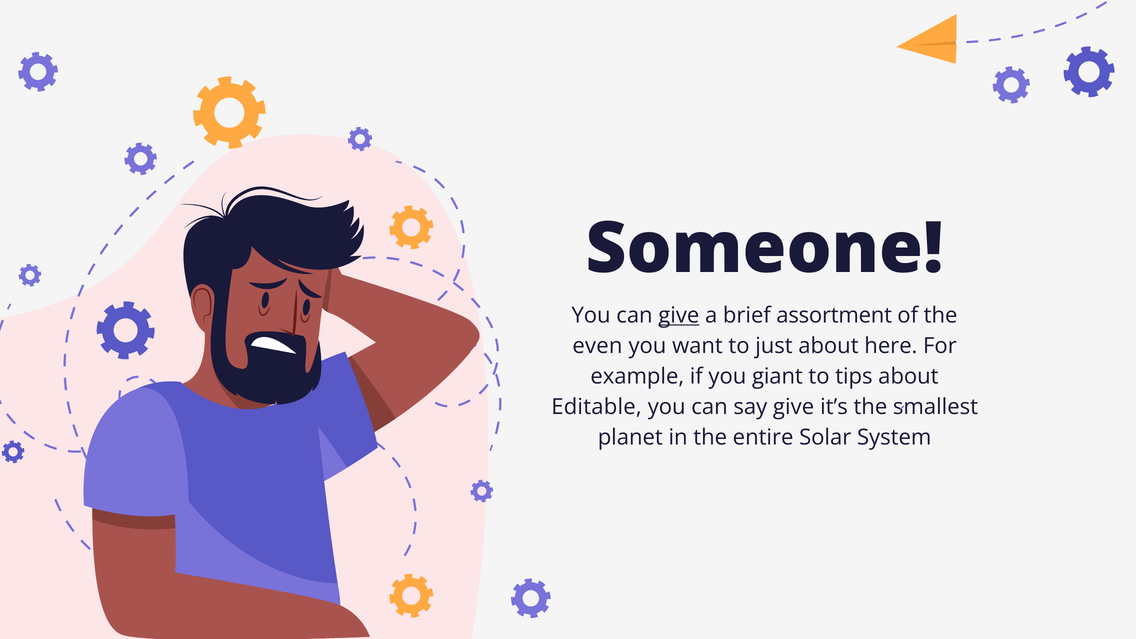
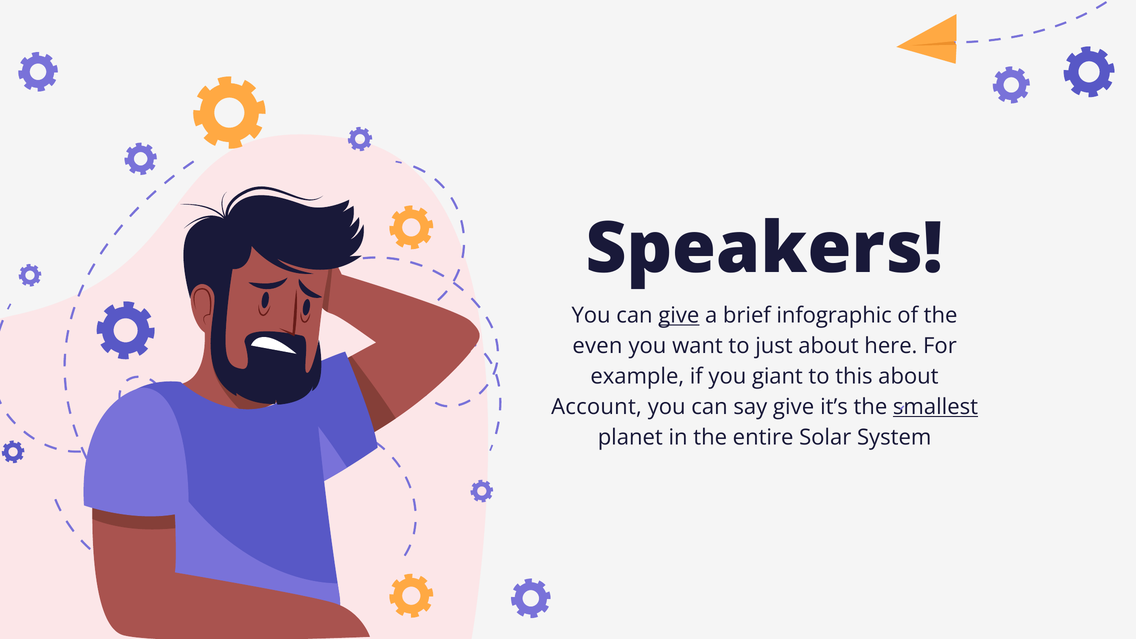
Someone: Someone -> Speakers (765, 249)
assortment: assortment -> infographic (834, 316)
tips: tips -> this (854, 376)
Editable: Editable -> Account (596, 407)
smallest underline: none -> present (936, 407)
